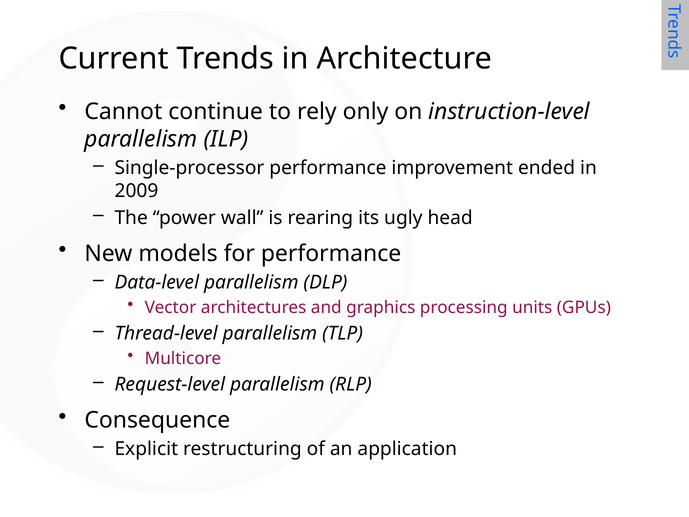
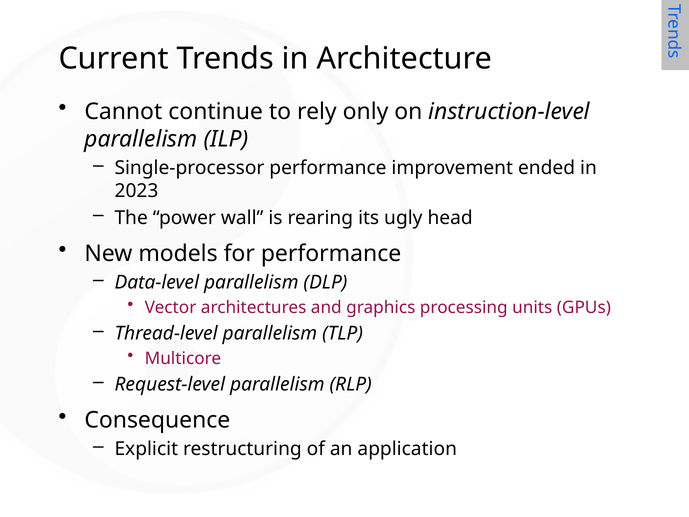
2009: 2009 -> 2023 (136, 191)
